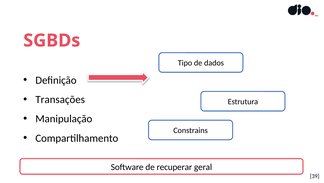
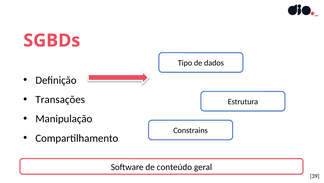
recuperar: recuperar -> conteúdo (174, 166)
